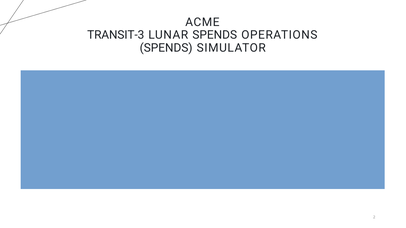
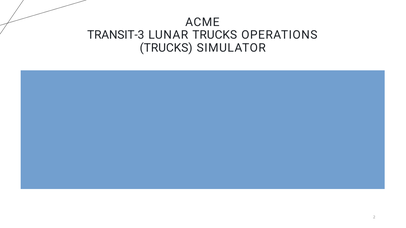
LUNAR SPENDS: SPENDS -> TRUCKS (215, 35)
SPENDS: SPENDS -> TRUCKS (166, 48)
